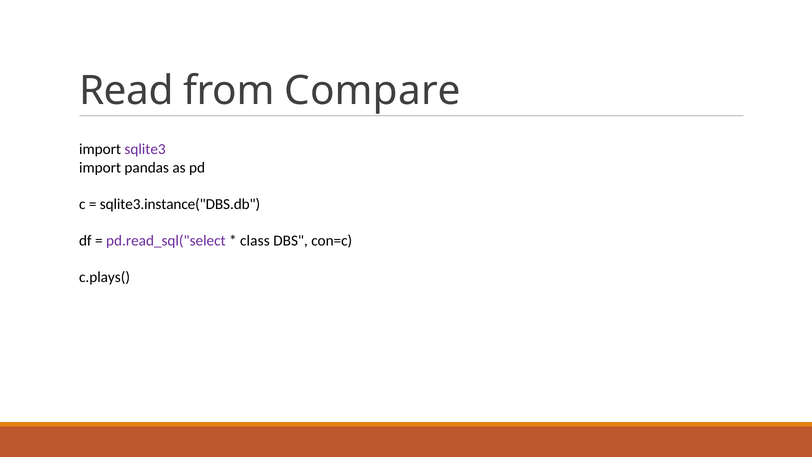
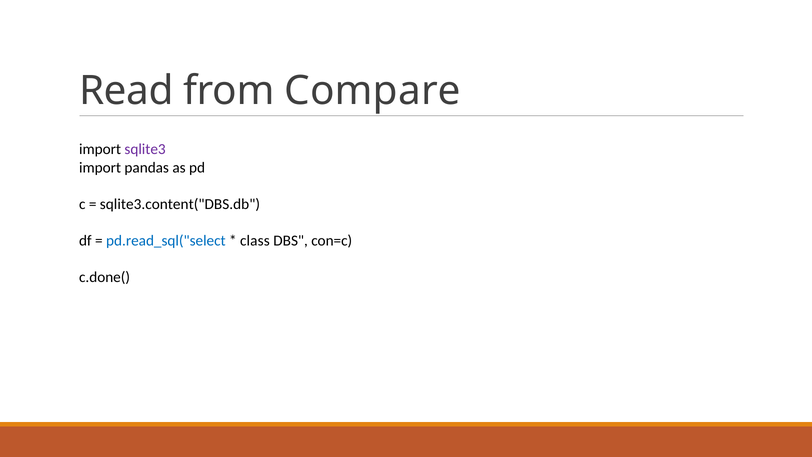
sqlite3.instance("DBS.db: sqlite3.instance("DBS.db -> sqlite3.content("DBS.db (180, 204)
pd.read_sql("select colour: purple -> blue (166, 240)
c.plays(: c.plays( -> c.done( (105, 277)
